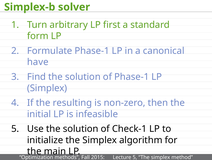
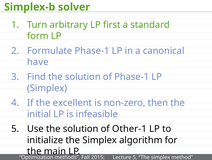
resulting: resulting -> excellent (72, 103)
Check-1: Check-1 -> Other-1 (129, 129)
